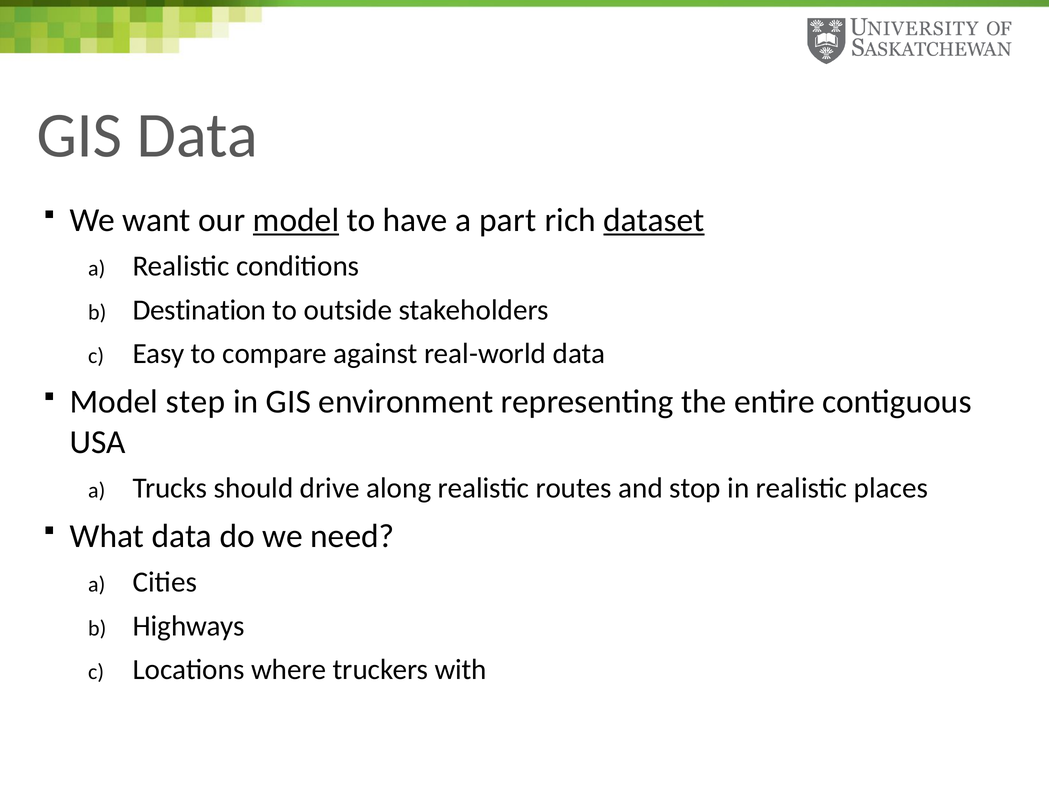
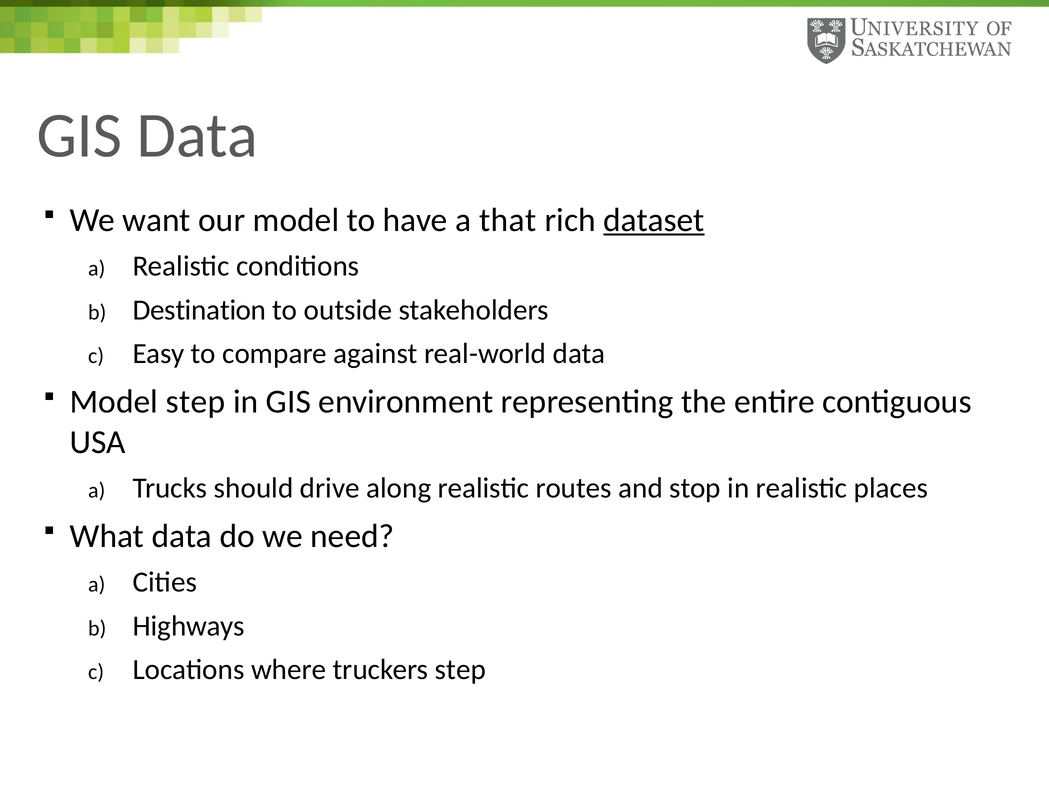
model underline: present -> none (296, 220)
part: part -> that (508, 220)
truckers with: with -> step (461, 670)
